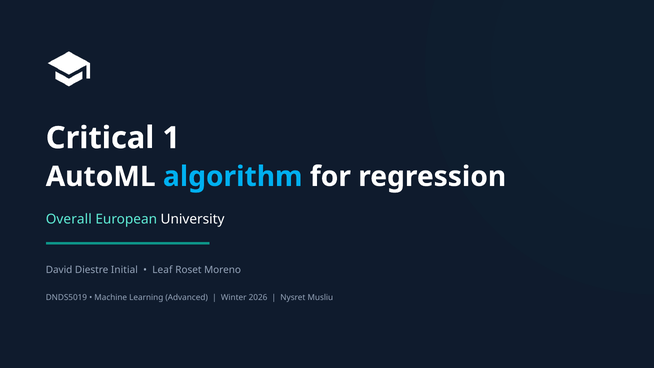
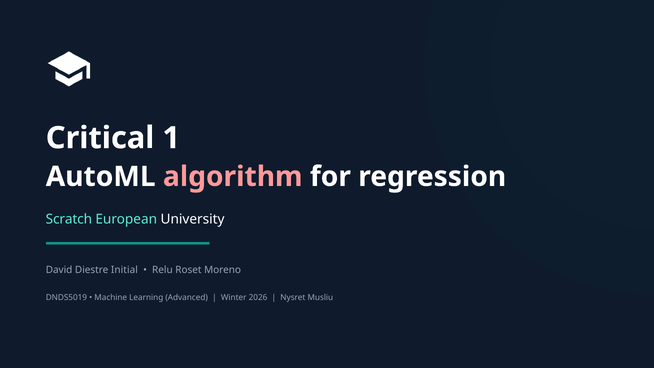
algorithm colour: light blue -> pink (233, 177)
Overall: Overall -> Scratch (69, 219)
Leaf: Leaf -> Relu (162, 270)
